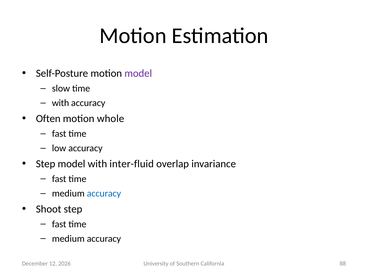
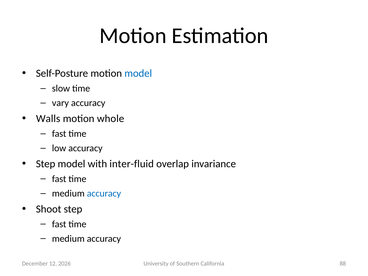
model colour: purple -> blue (138, 73)
with: with -> vary (60, 103)
Often: Often -> Walls (48, 119)
